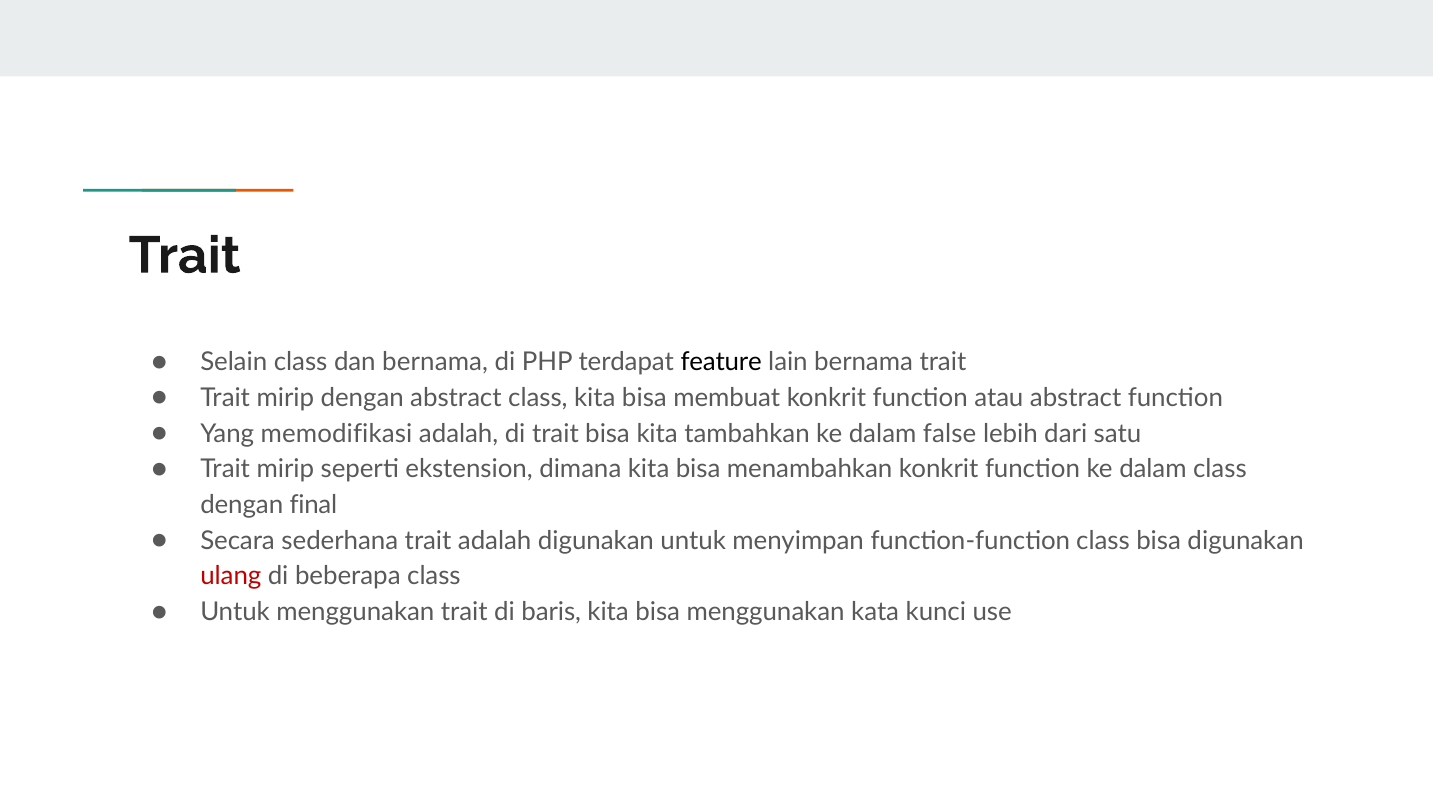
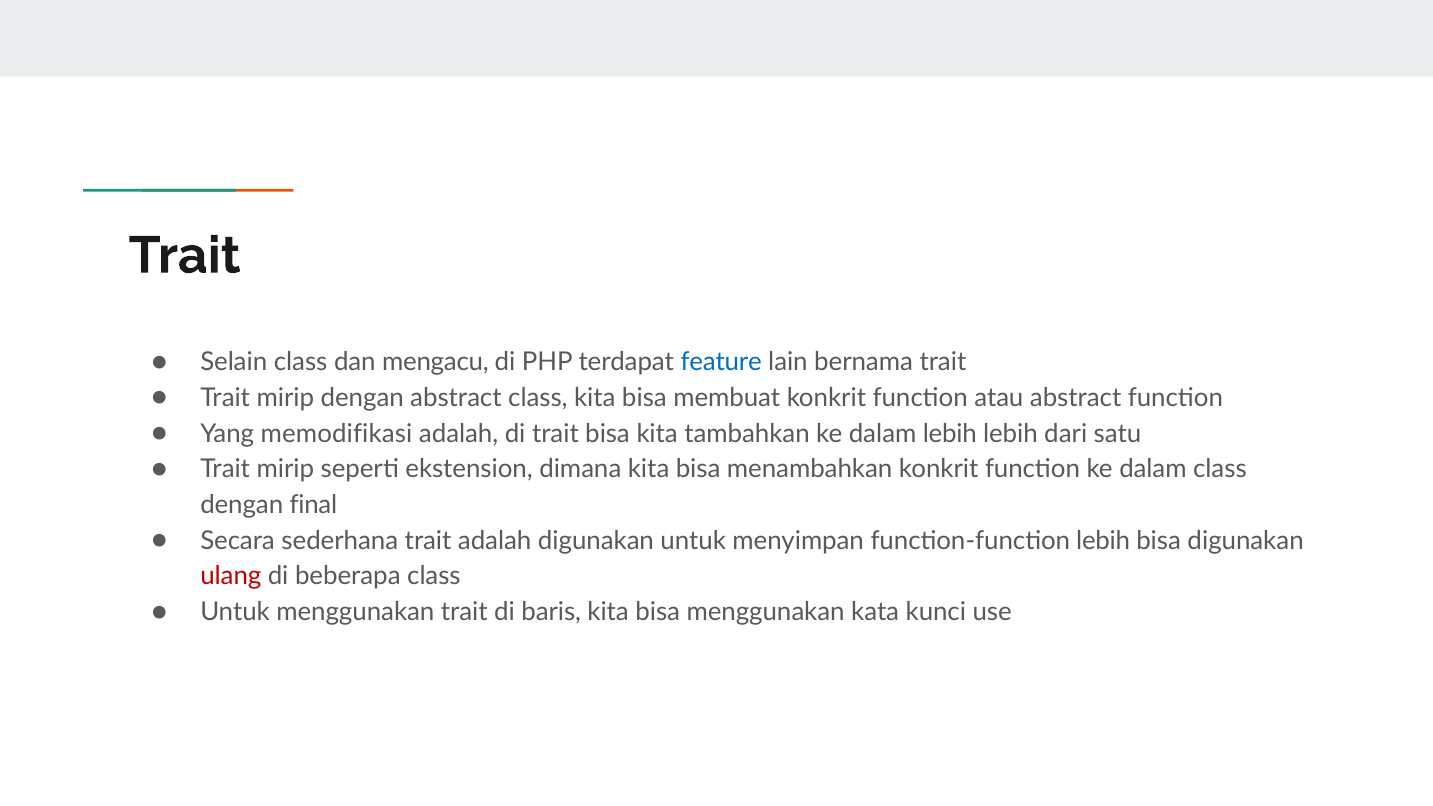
dan bernama: bernama -> mengacu (435, 362)
feature colour: black -> blue (721, 362)
dalam false: false -> lebih (950, 434)
function-function class: class -> lebih (1103, 541)
